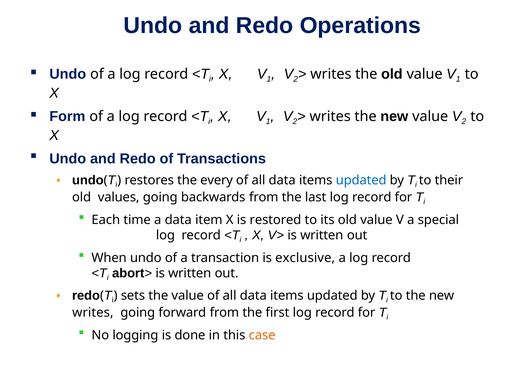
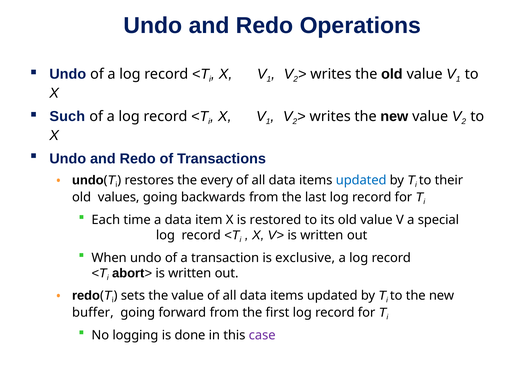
Form: Form -> Such (67, 117)
writes: writes -> buffer (93, 313)
case colour: orange -> purple (262, 336)
